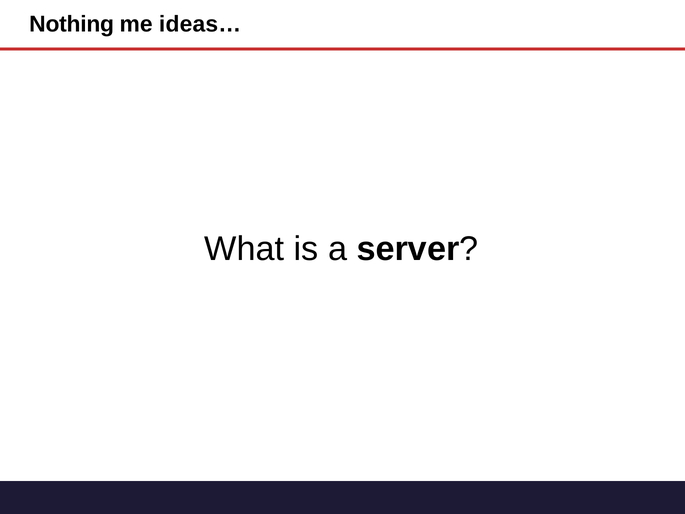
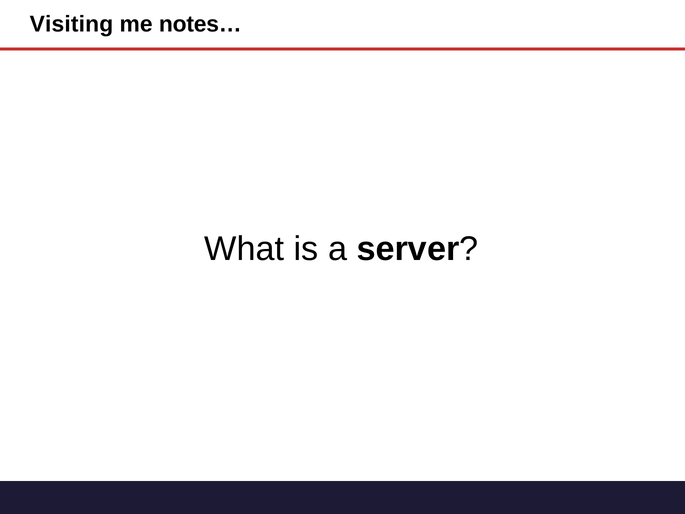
Nothing: Nothing -> Visiting (71, 24)
ideas…: ideas… -> notes… (200, 24)
